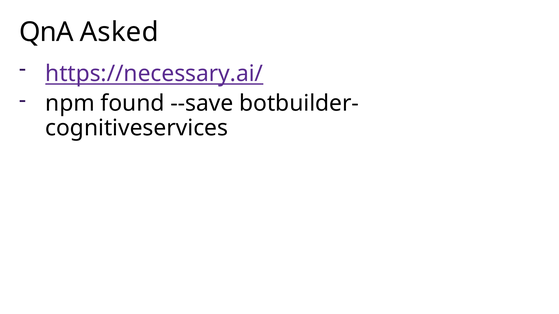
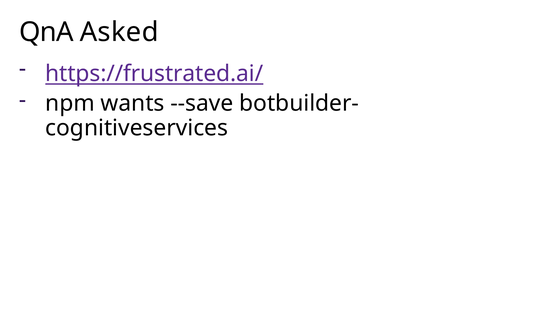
https://necessary.ai/: https://necessary.ai/ -> https://frustrated.ai/ (154, 74)
found: found -> wants (133, 104)
